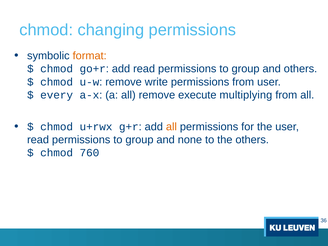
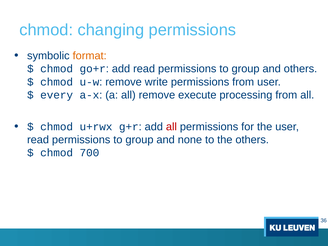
multiplying: multiplying -> processing (246, 95)
all colour: orange -> red (171, 127)
760: 760 -> 700 (89, 153)
